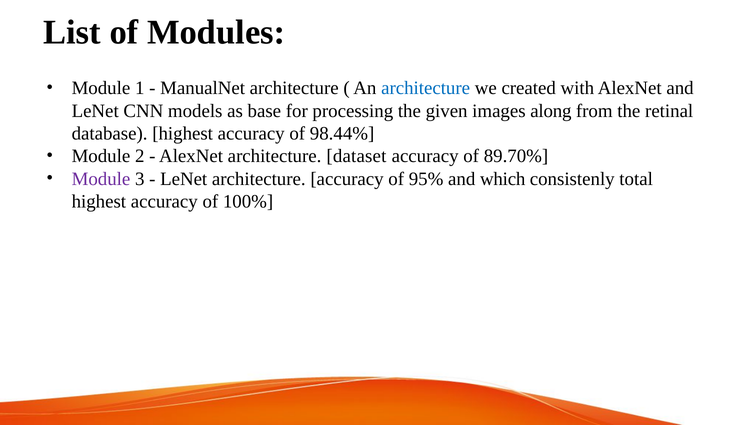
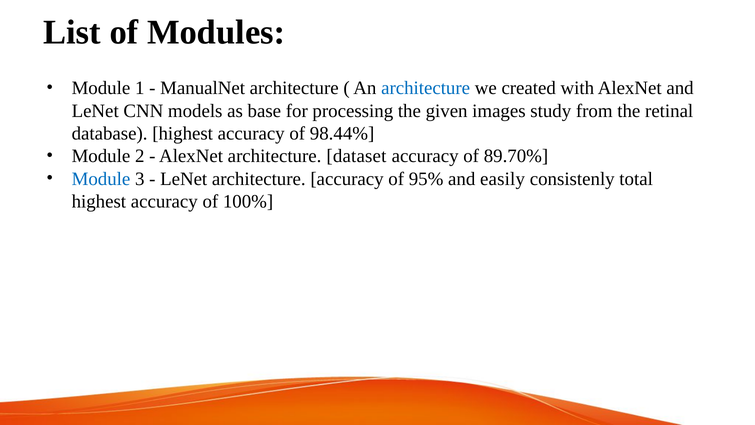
along: along -> study (551, 111)
Module colour: purple -> blue (101, 179)
which: which -> easily (503, 179)
